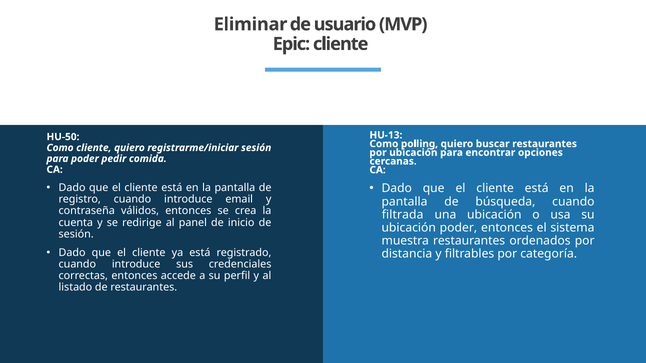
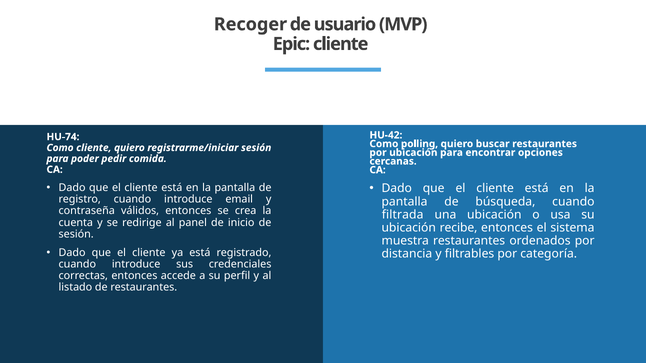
Eliminar: Eliminar -> Recoger (250, 24)
HU-13: HU-13 -> HU-42 (386, 135)
HU-50: HU-50 -> HU-74 (63, 137)
ubicación poder: poder -> recibe (459, 228)
